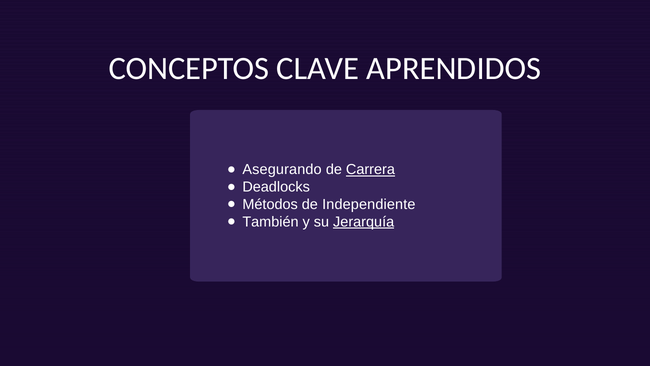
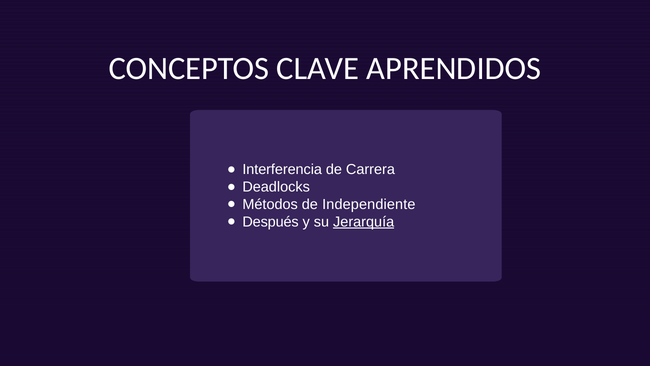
Asegurando: Asegurando -> Interferencia (282, 169)
Carrera underline: present -> none (370, 169)
También: También -> Después (271, 222)
